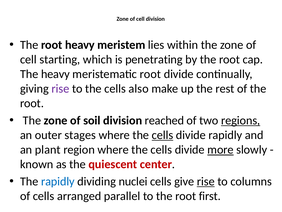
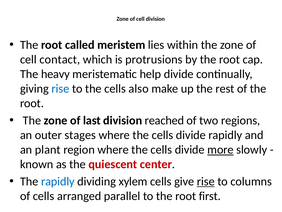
root heavy: heavy -> called (80, 45)
starting: starting -> contact (60, 59)
penetrating: penetrating -> protrusions (154, 59)
meristematic root: root -> help (150, 74)
rise colour: purple -> blue (60, 89)
soil: soil -> last (92, 120)
regions underline: present -> none (241, 120)
cells underline: present -> none (163, 135)
nuclei: nuclei -> xylem (133, 181)
